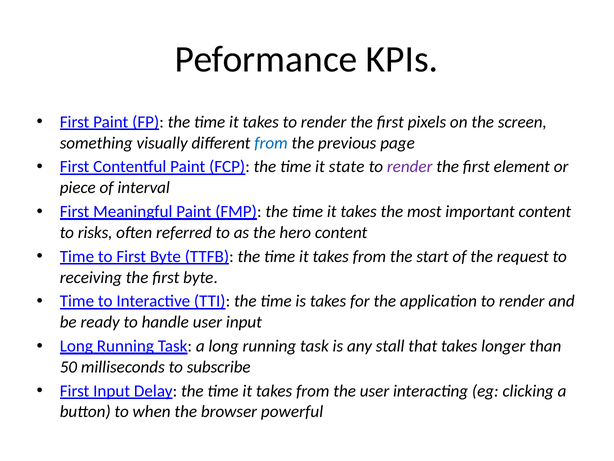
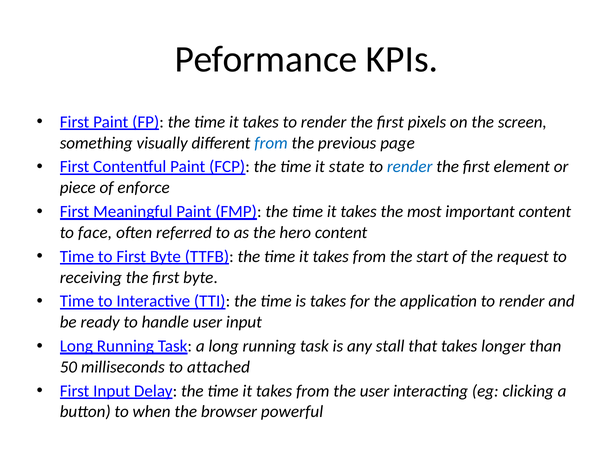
render colour: purple -> blue (410, 167)
interval: interval -> enforce (144, 188)
risks: risks -> face (95, 232)
subscribe: subscribe -> attached (219, 367)
